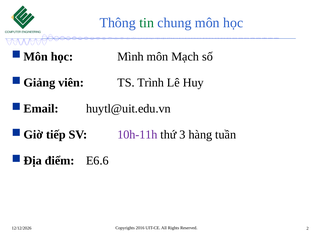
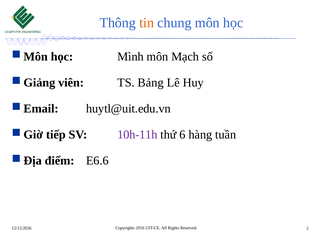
tin colour: green -> orange (147, 23)
Trình: Trình -> Bảng (151, 82)
3: 3 -> 6 (183, 135)
